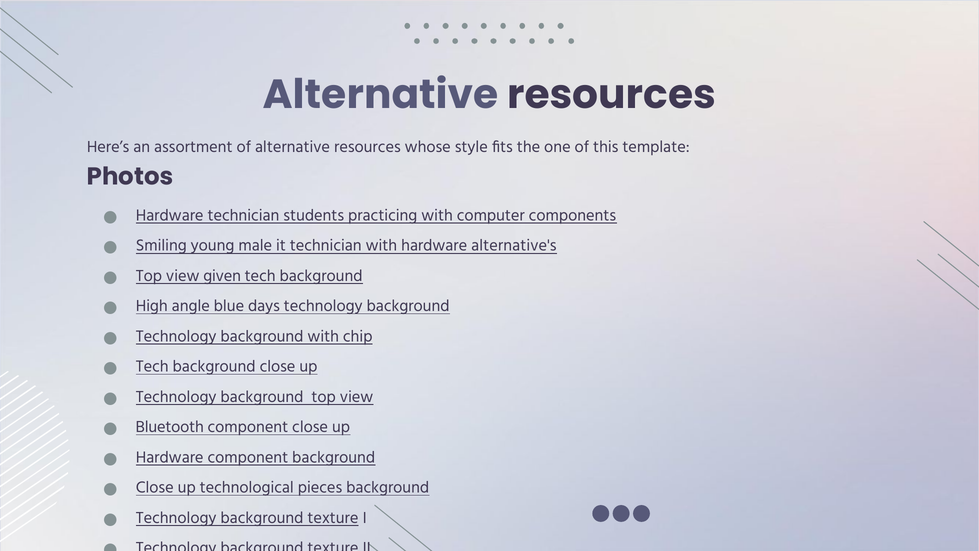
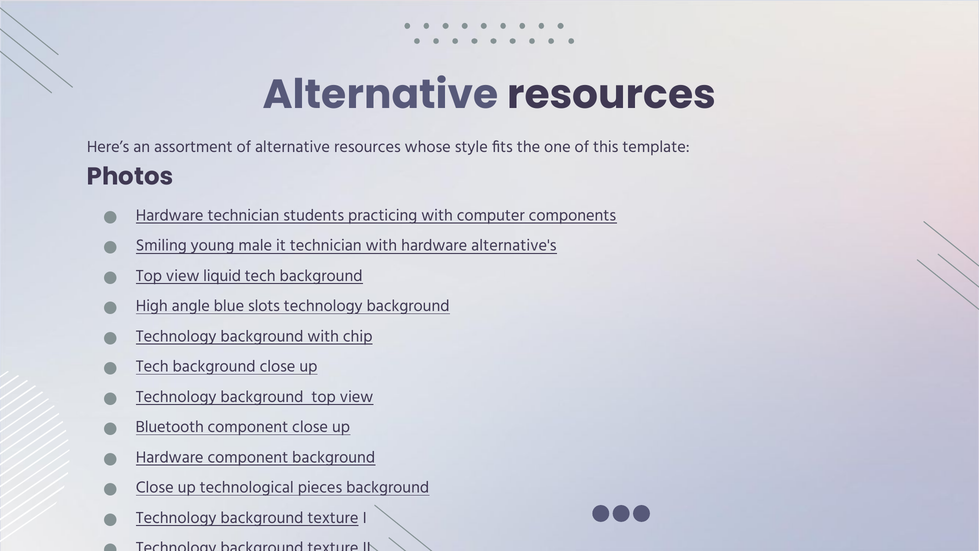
given: given -> liquid (222, 276)
days: days -> slots (264, 306)
